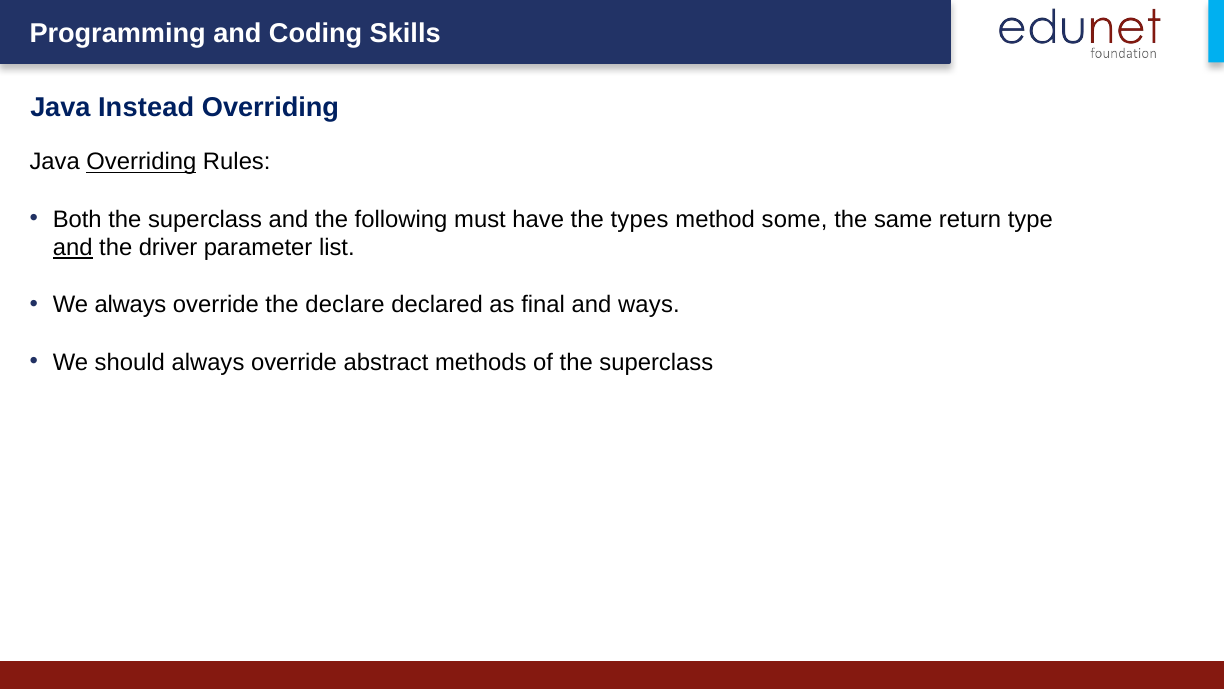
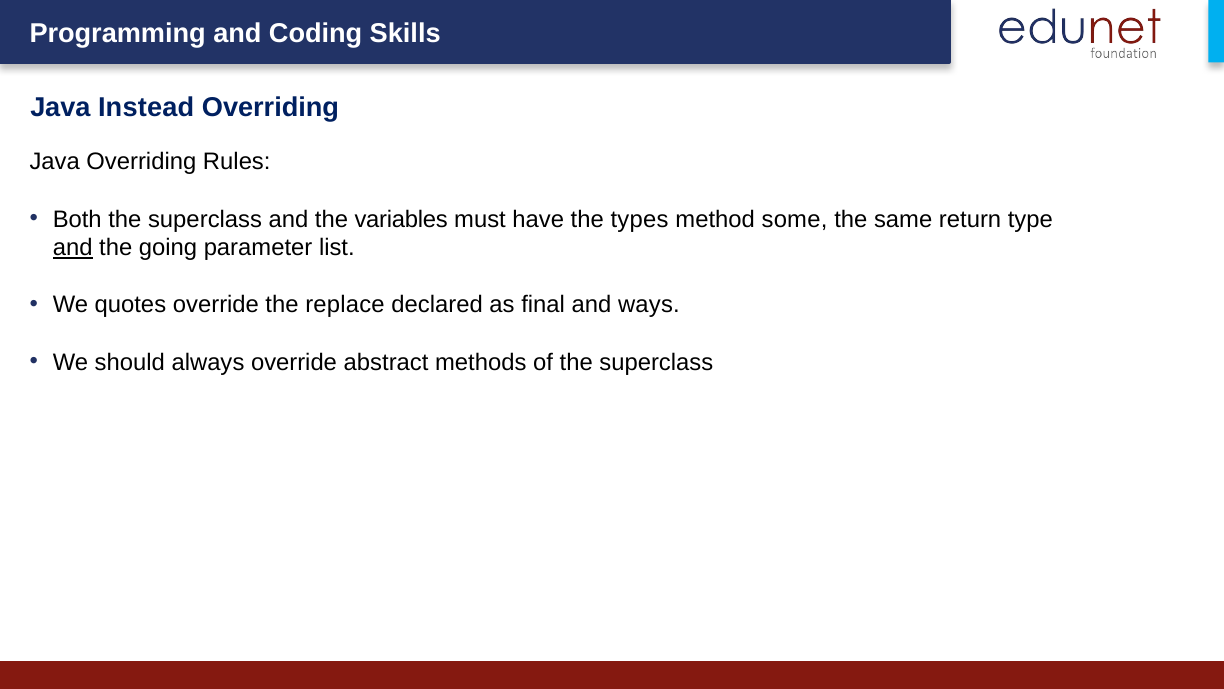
Overriding underline: present -> none (141, 162)
following: following -> variables (401, 219)
driver: driver -> going (168, 248)
We always: always -> quotes (130, 305)
declare: declare -> replace (345, 305)
